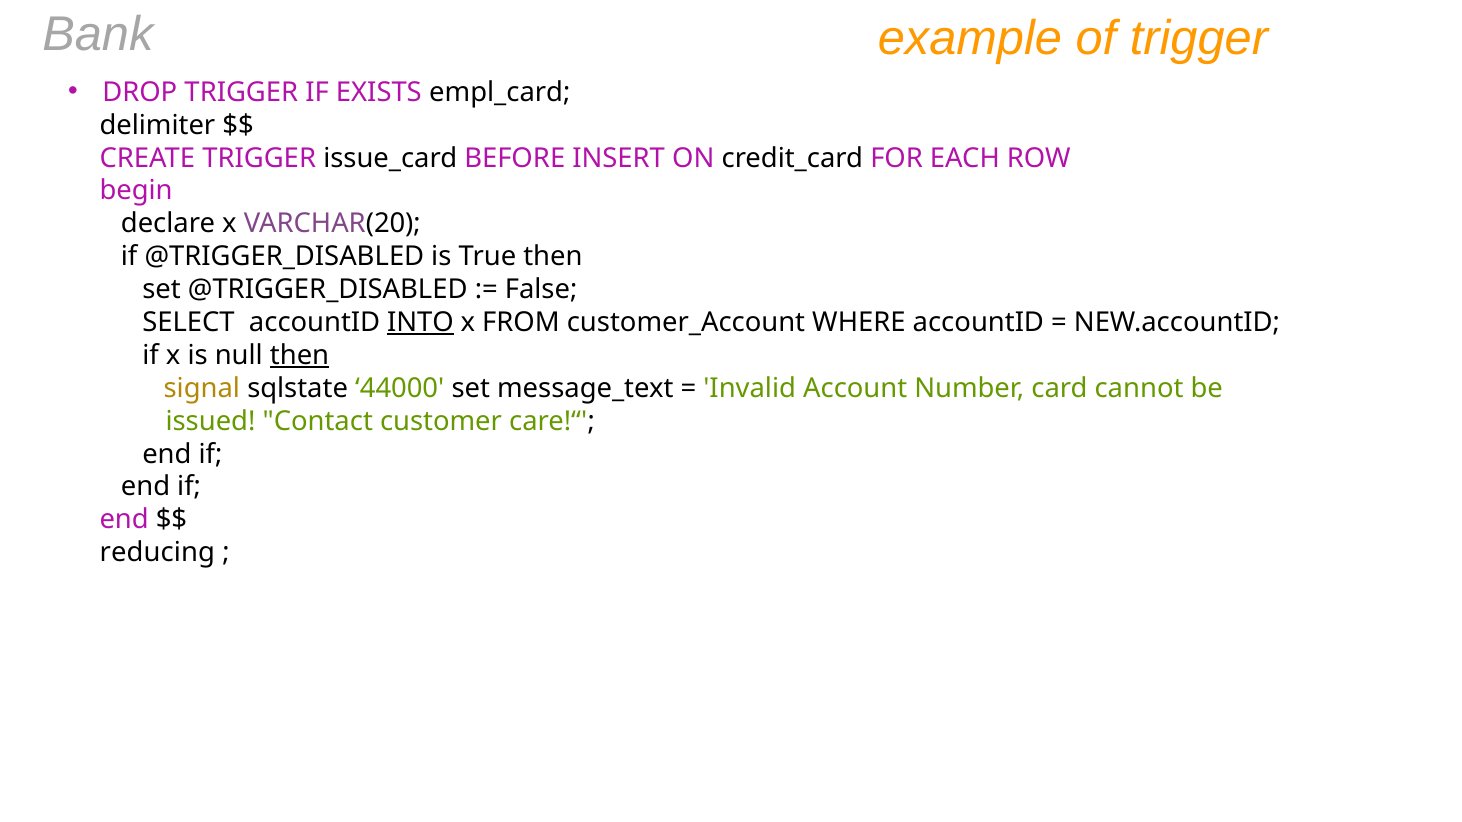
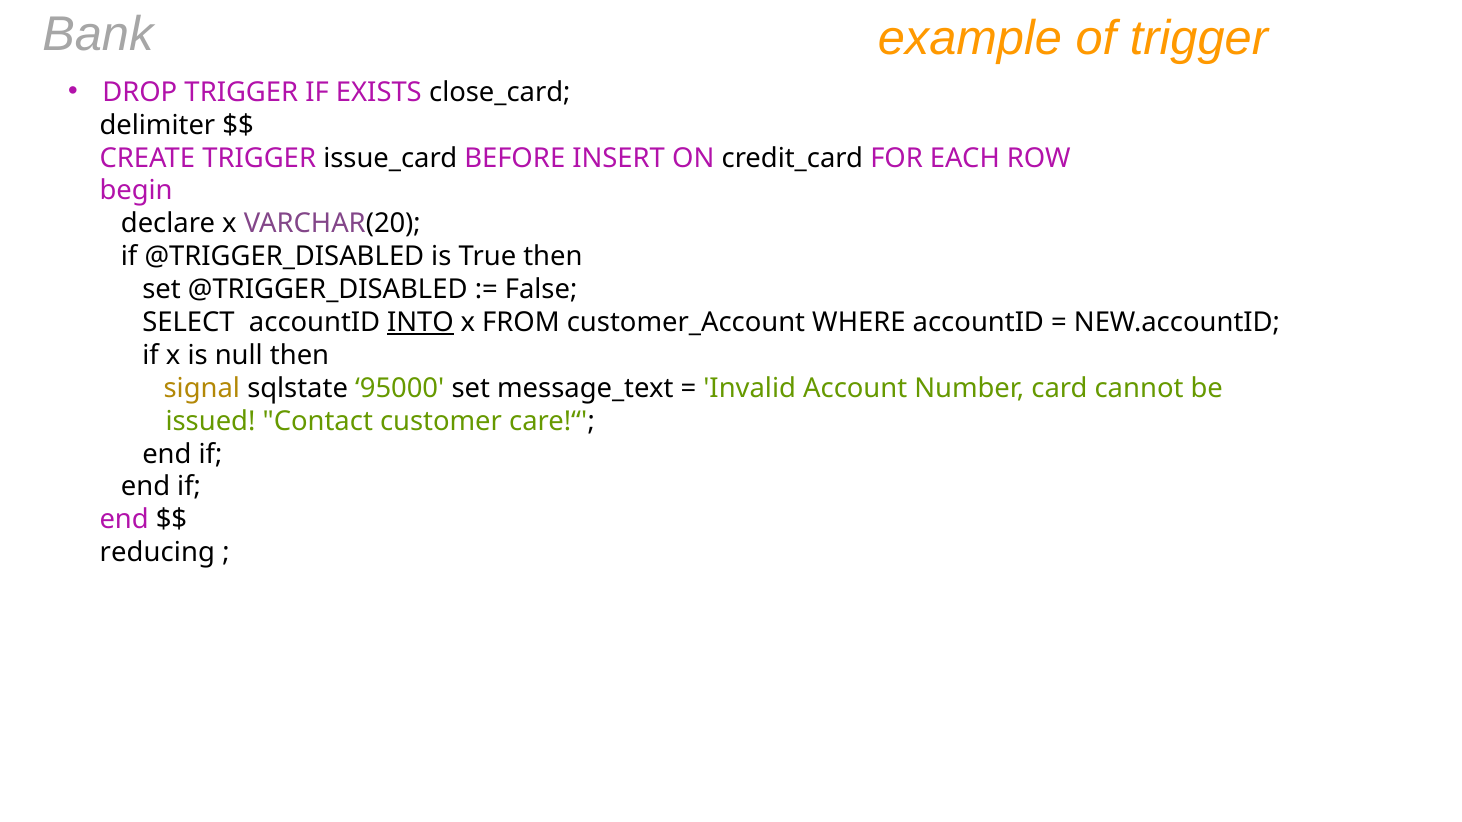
empl_card: empl_card -> close_card (500, 92)
then underline: present -> none (300, 356)
44000: 44000 -> 95000 (400, 388)
